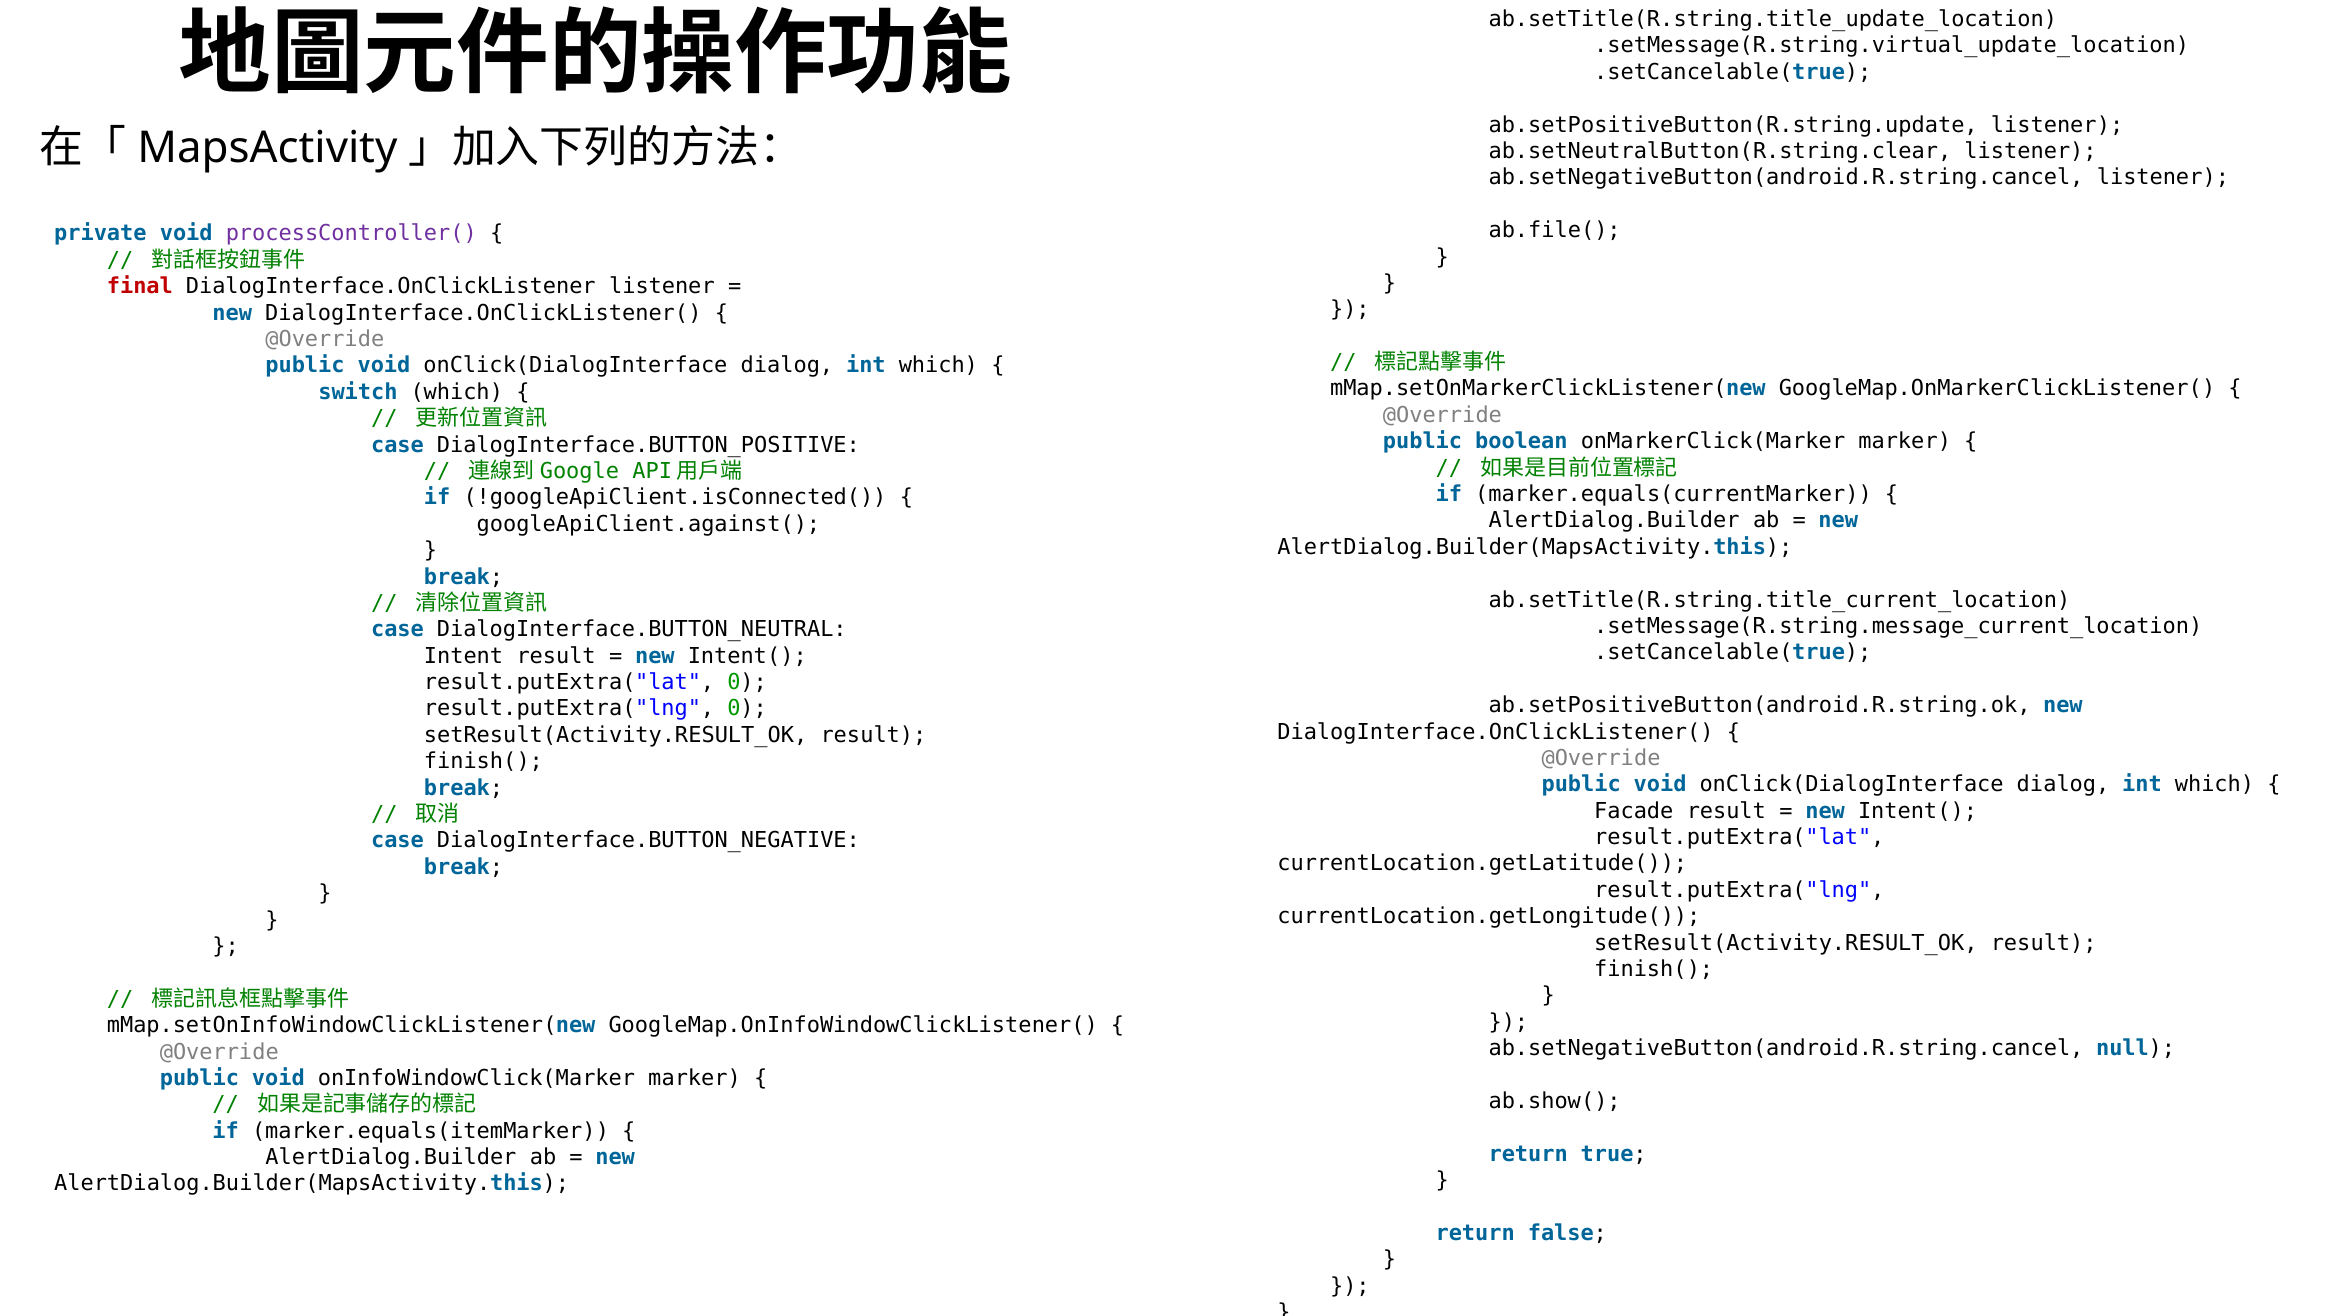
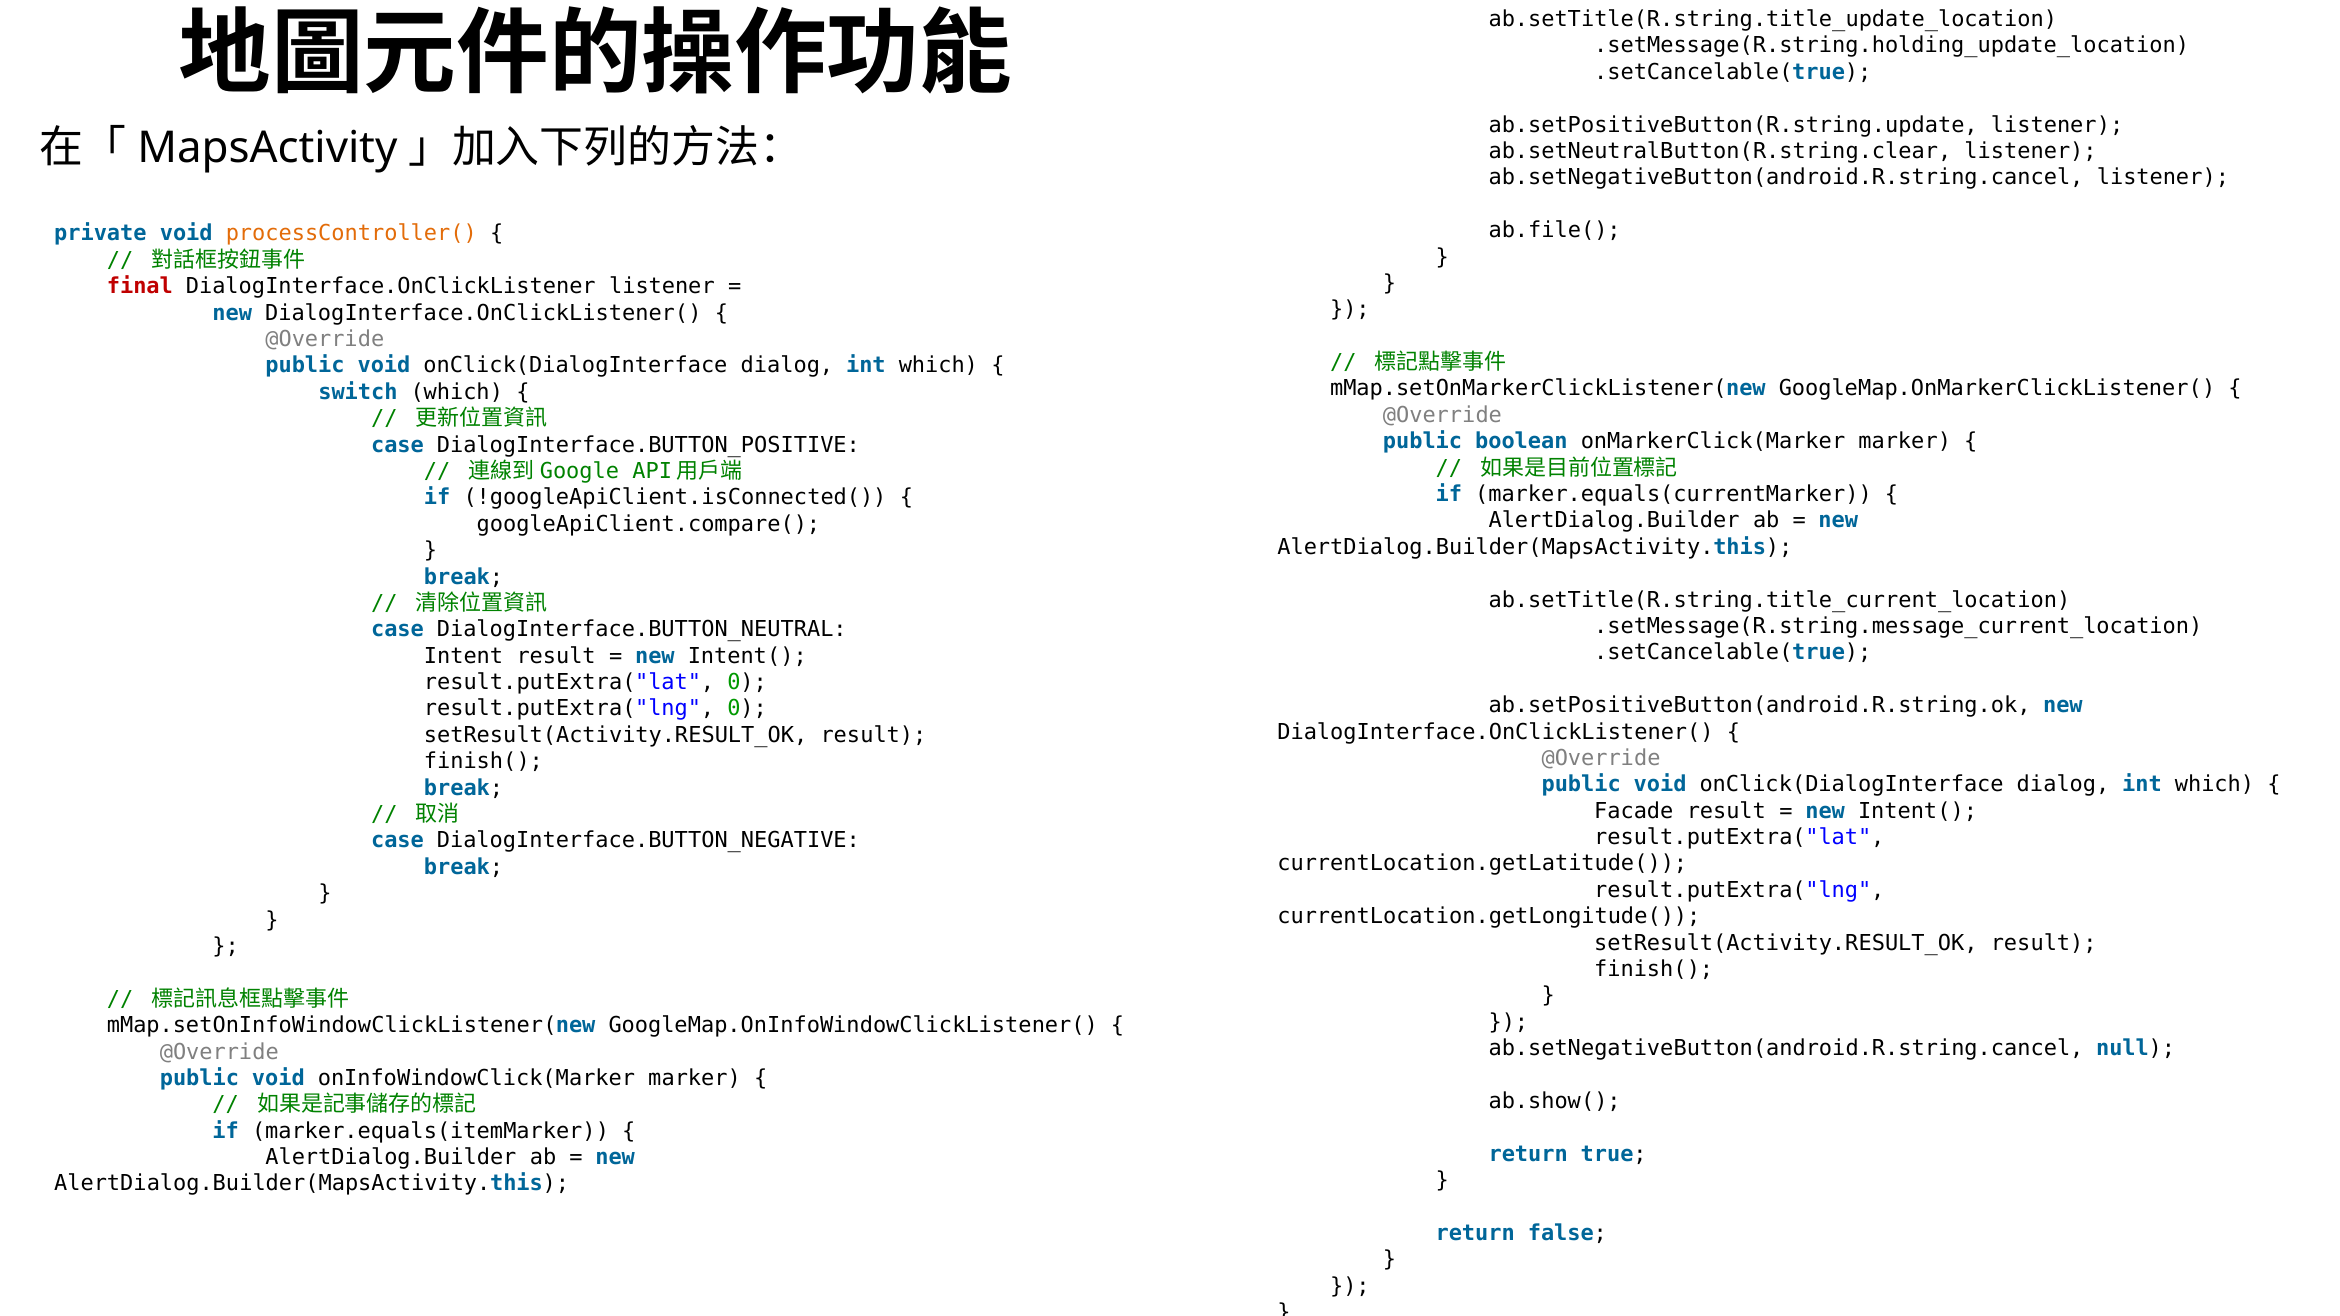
.setMessage(R.string.virtual_update_location: .setMessage(R.string.virtual_update_location -> .setMessage(R.string.holding_update_location (1892, 46)
processController( colour: purple -> orange (351, 234)
googleApiClient.against(: googleApiClient.against( -> googleApiClient.compare( (648, 524)
